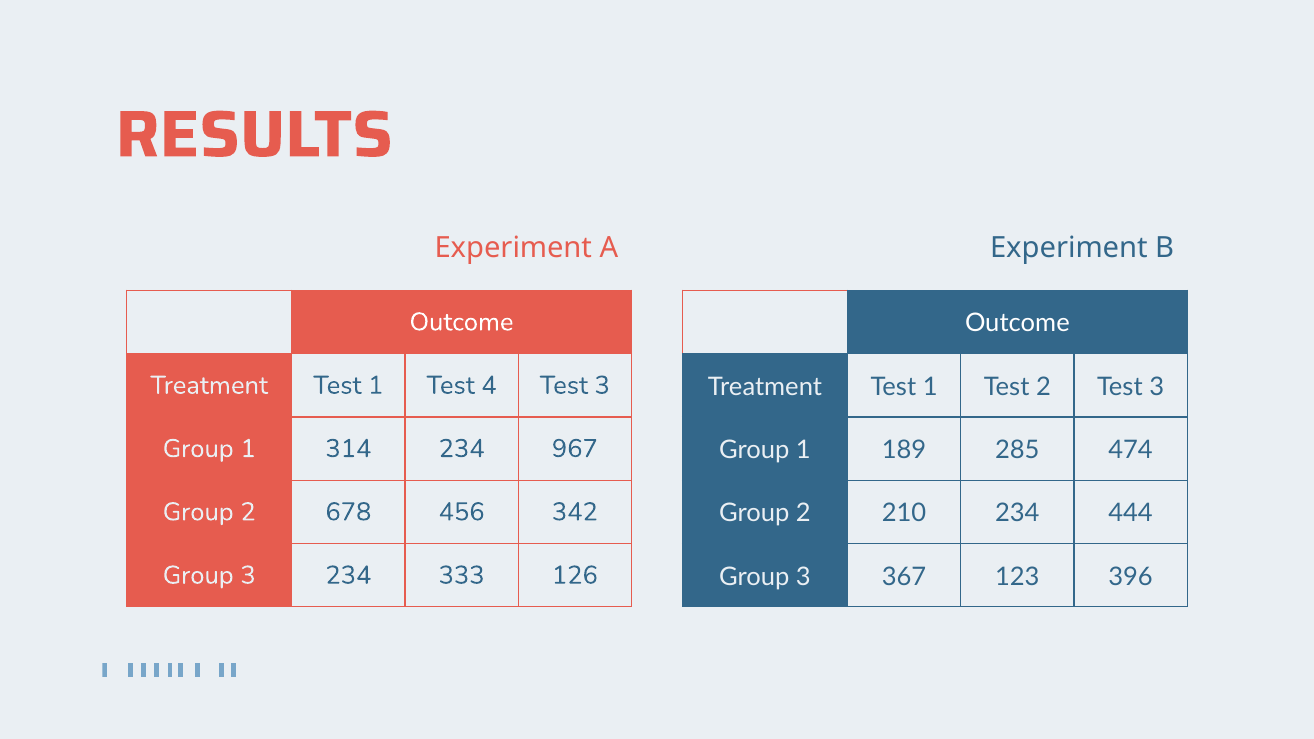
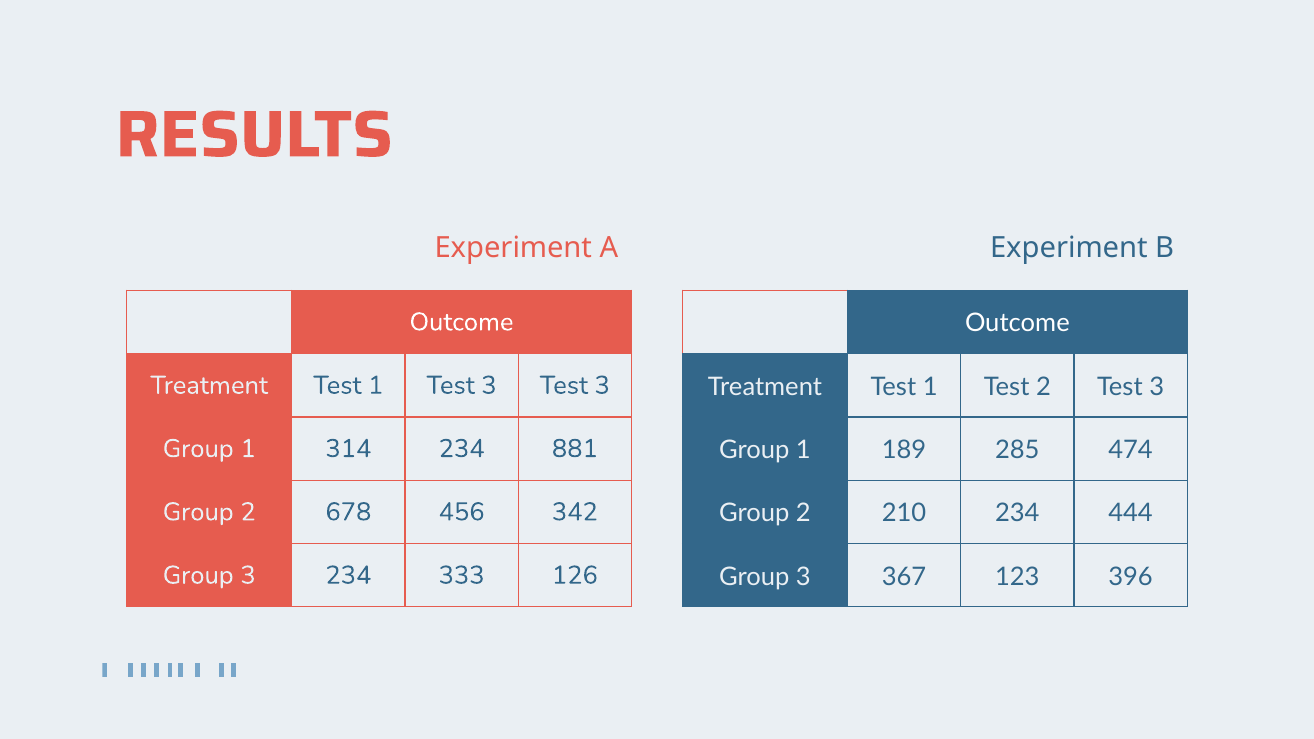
1 Test 4: 4 -> 3 (489, 385)
967: 967 -> 881 (575, 449)
